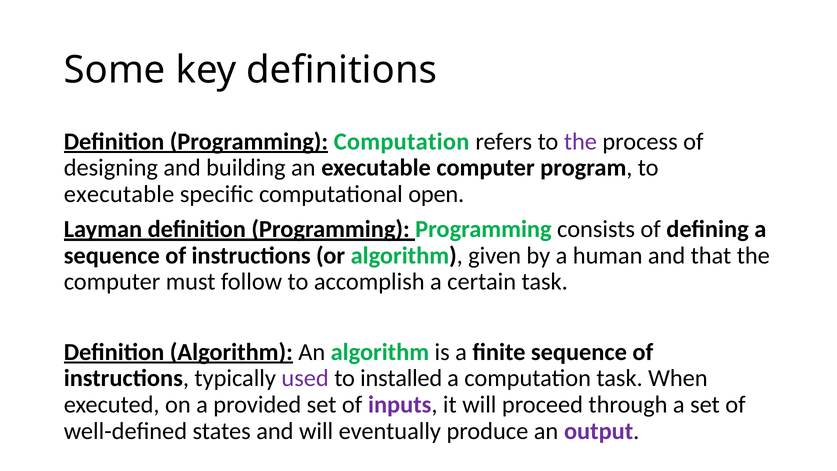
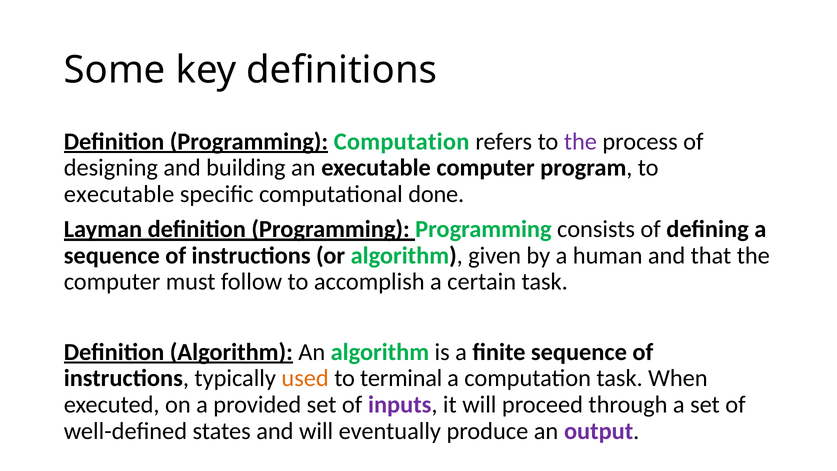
open: open -> done (436, 194)
used colour: purple -> orange (305, 378)
installed: installed -> terminal (401, 378)
